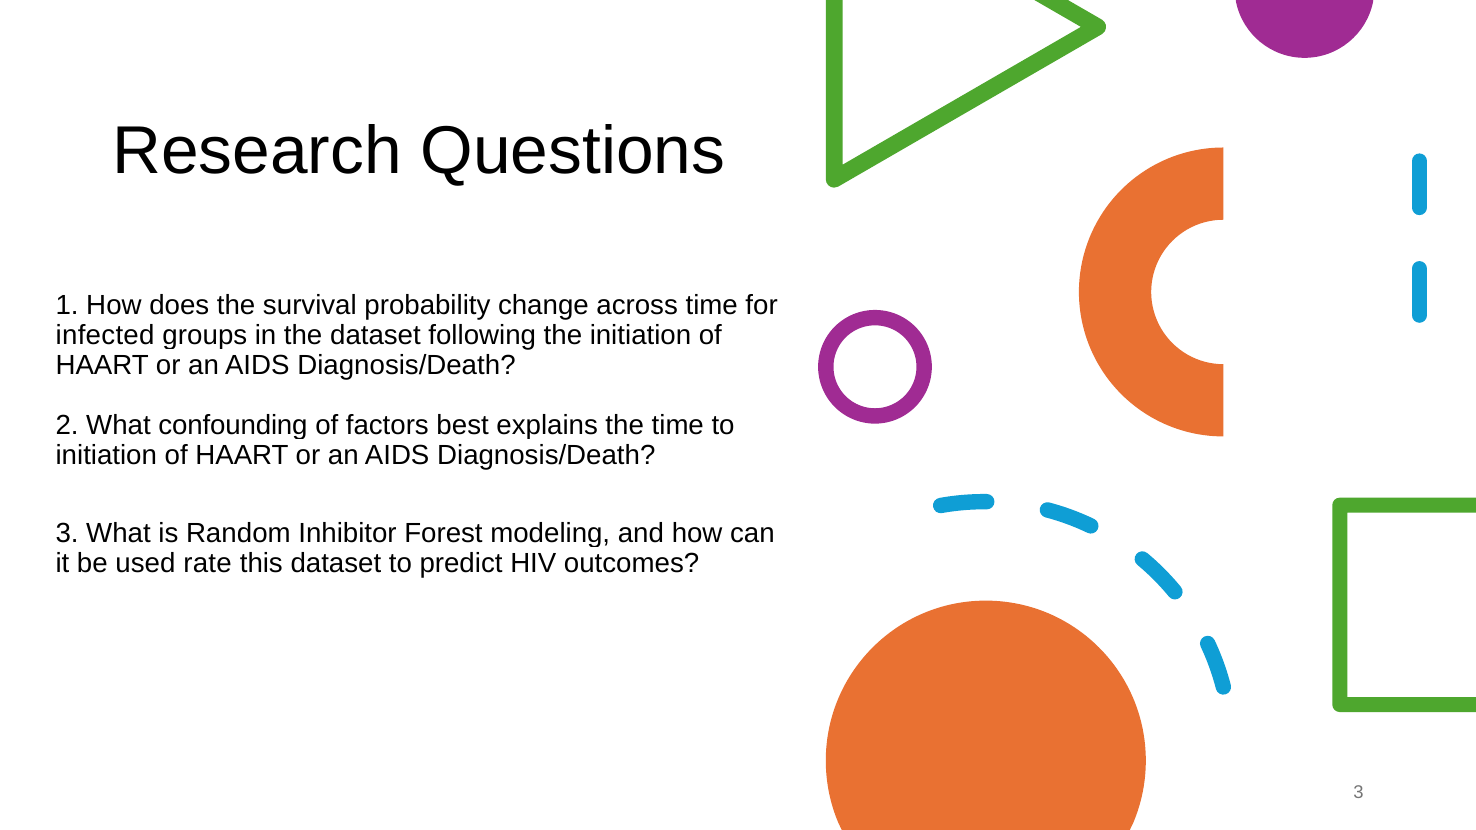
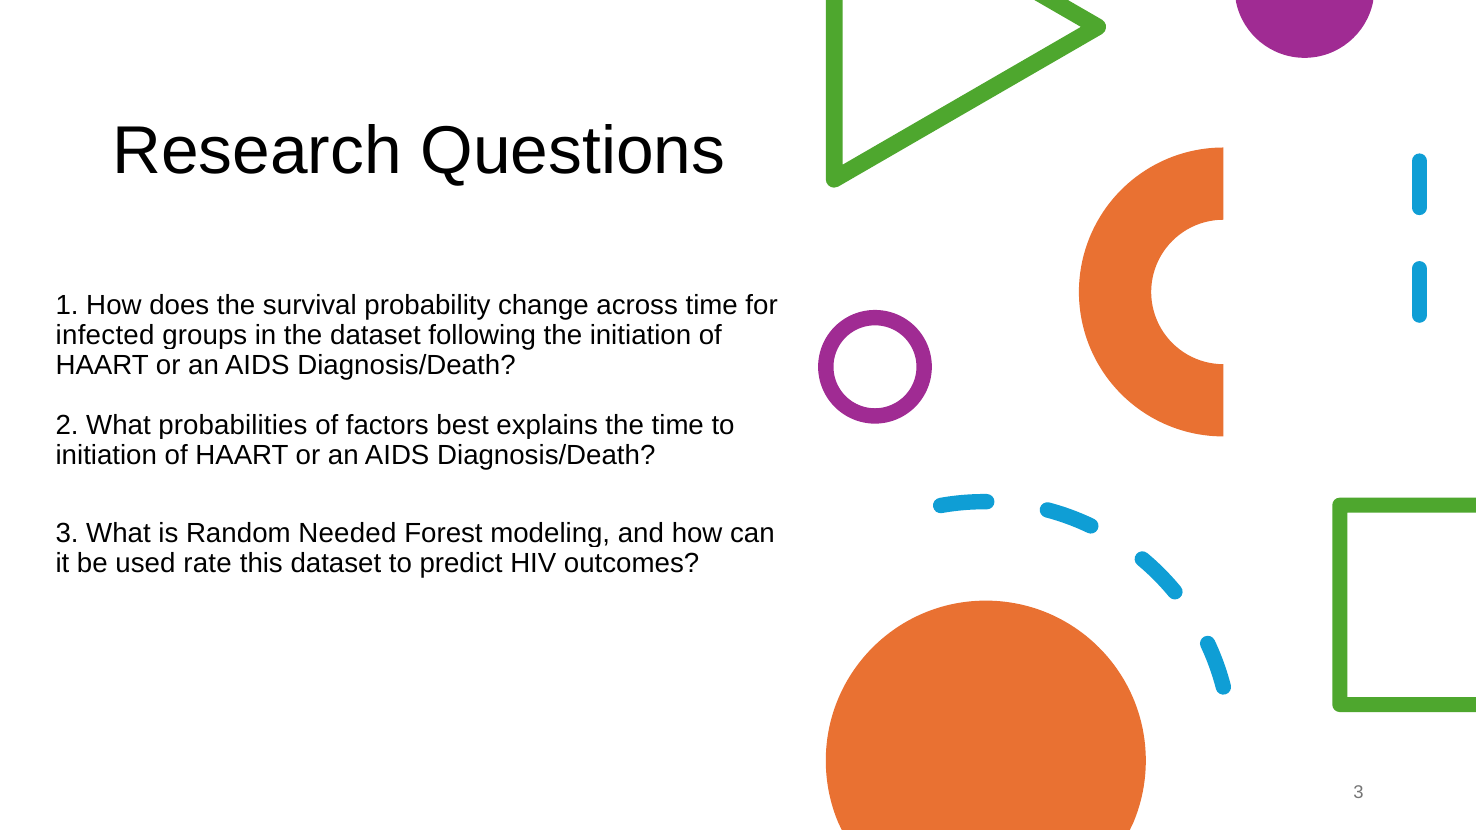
confounding: confounding -> probabilities (233, 425)
Inhibitor: Inhibitor -> Needed (347, 533)
